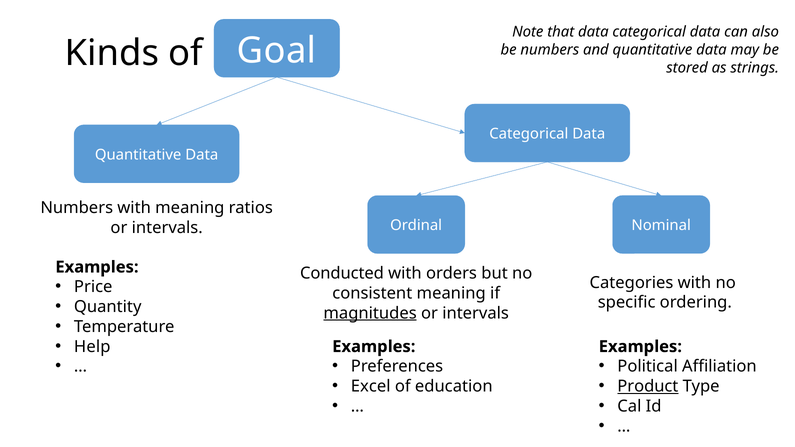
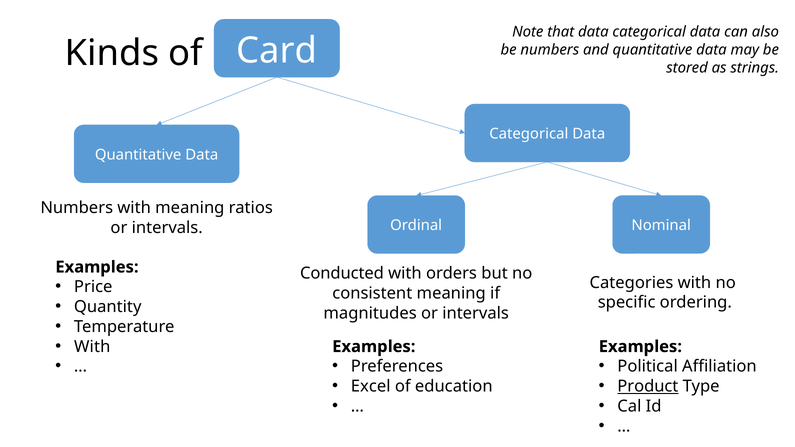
Goal: Goal -> Card (277, 51)
magnitudes underline: present -> none (370, 313)
Help: Help -> With (92, 347)
